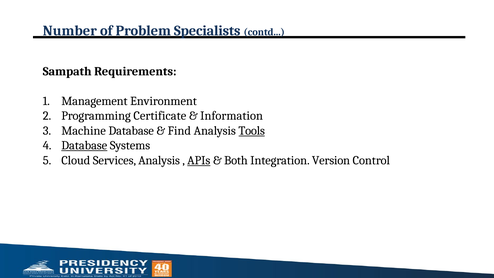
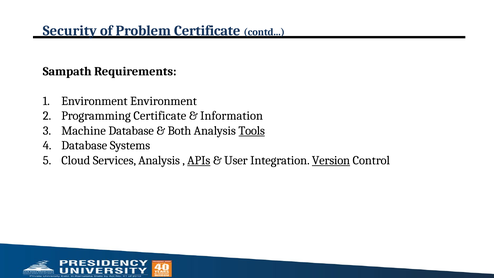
Number: Number -> Security (70, 31)
Problem Specialists: Specialists -> Certificate (207, 31)
Management: Management -> Environment (94, 101)
Find: Find -> Both (179, 131)
Database underline: present -> none (84, 145)
Both: Both -> User (236, 160)
Version underline: none -> present (331, 160)
